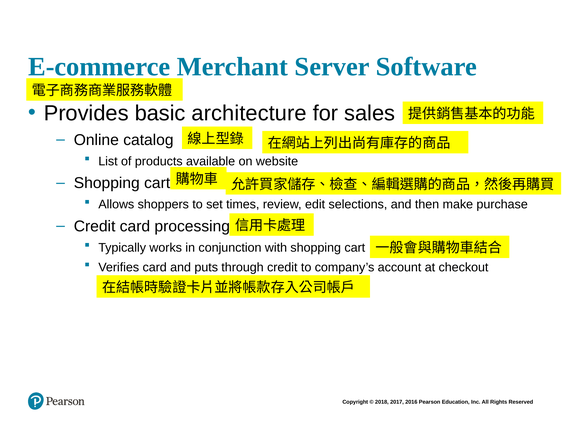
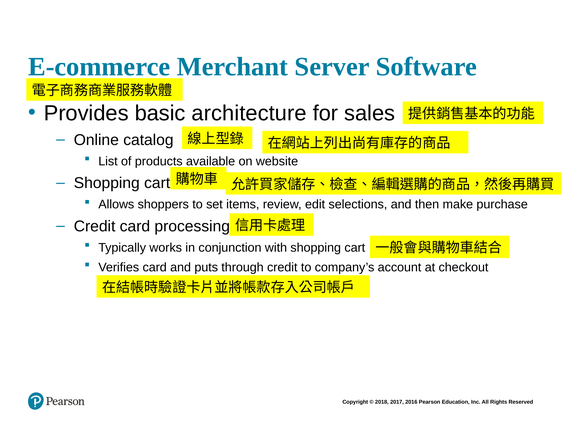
times: times -> items (243, 204)
